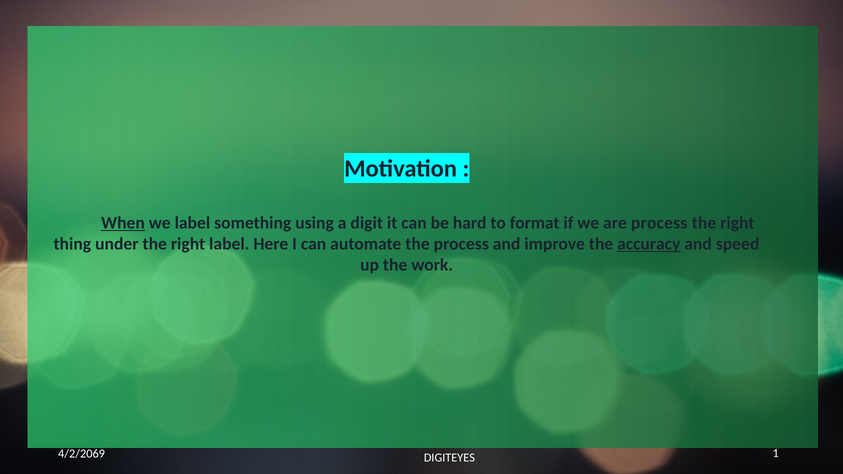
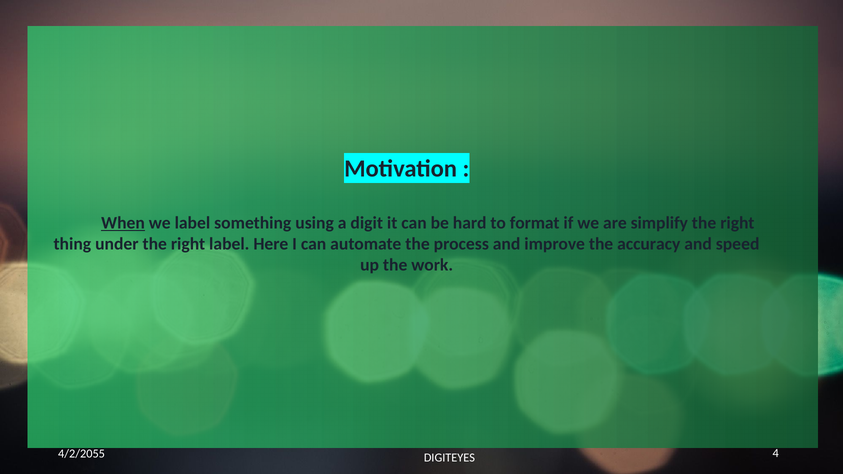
are process: process -> simplify (659, 223)
accuracy underline: present -> none (649, 244)
4/2/2069: 4/2/2069 -> 4/2/2055 (82, 454)
1: 1 -> 4 (776, 454)
